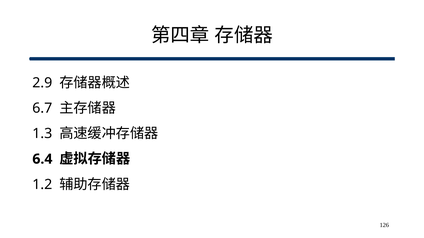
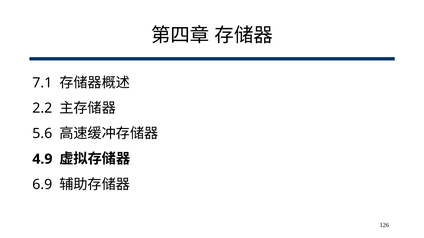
2.9: 2.9 -> 7.1 (42, 83)
6.7: 6.7 -> 2.2 (42, 108)
1.3: 1.3 -> 5.6 (42, 134)
6.4: 6.4 -> 4.9 (42, 159)
1.2: 1.2 -> 6.9 (42, 185)
